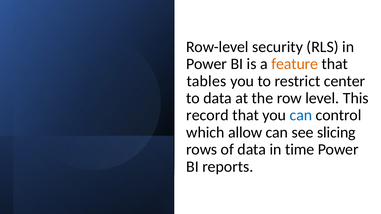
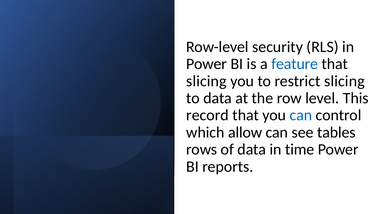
feature colour: orange -> blue (295, 64)
tables: tables -> slicing (206, 81)
restrict center: center -> slicing (344, 81)
slicing: slicing -> tables (336, 133)
